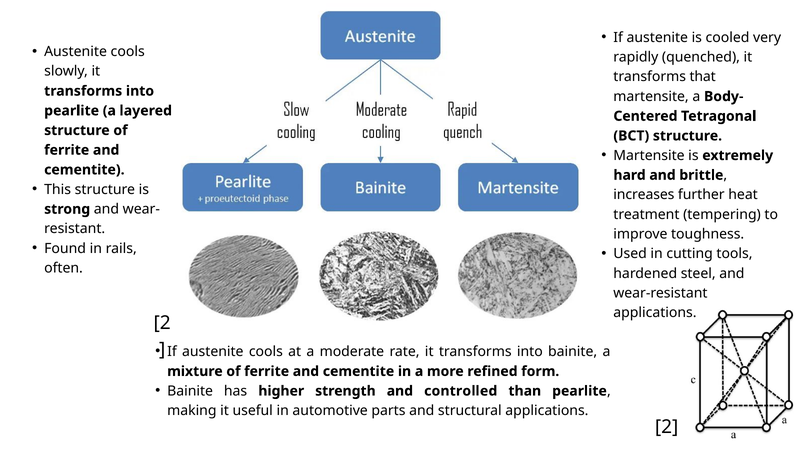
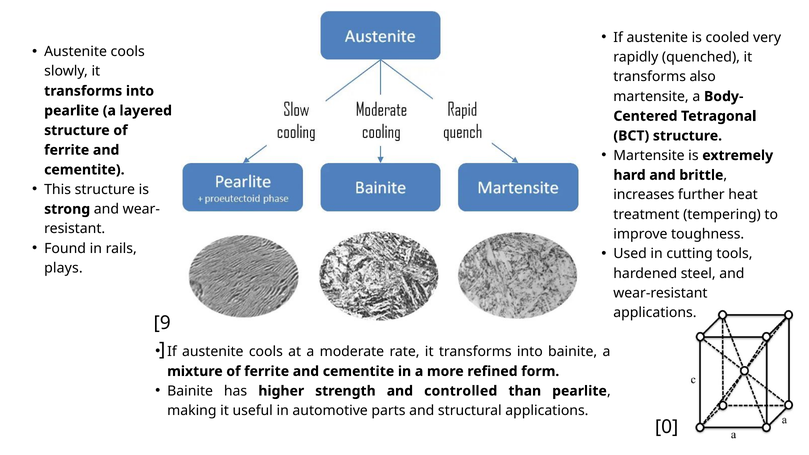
that: that -> also (703, 77)
often: often -> plays (63, 268)
2: 2 -> 9 (162, 323)
2: 2 -> 0 (667, 427)
